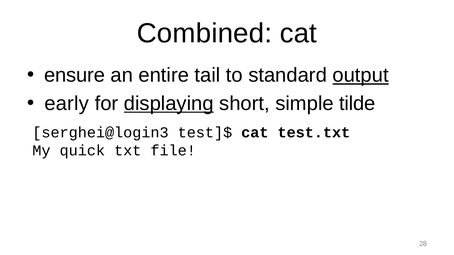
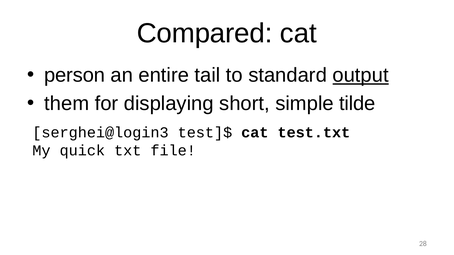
Combined: Combined -> Compared (205, 33)
ensure: ensure -> person (75, 75)
early: early -> them (67, 104)
displaying underline: present -> none (169, 104)
